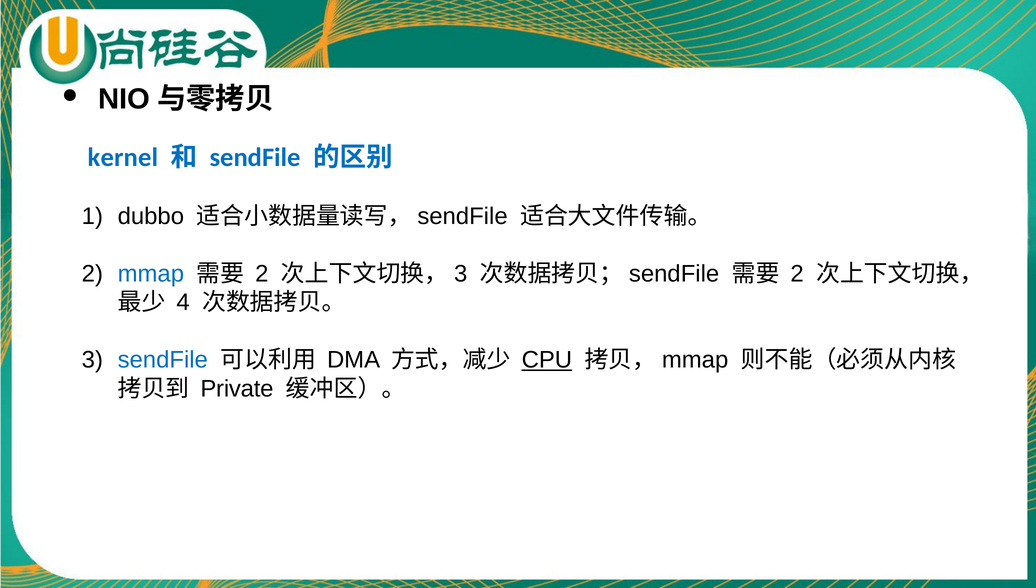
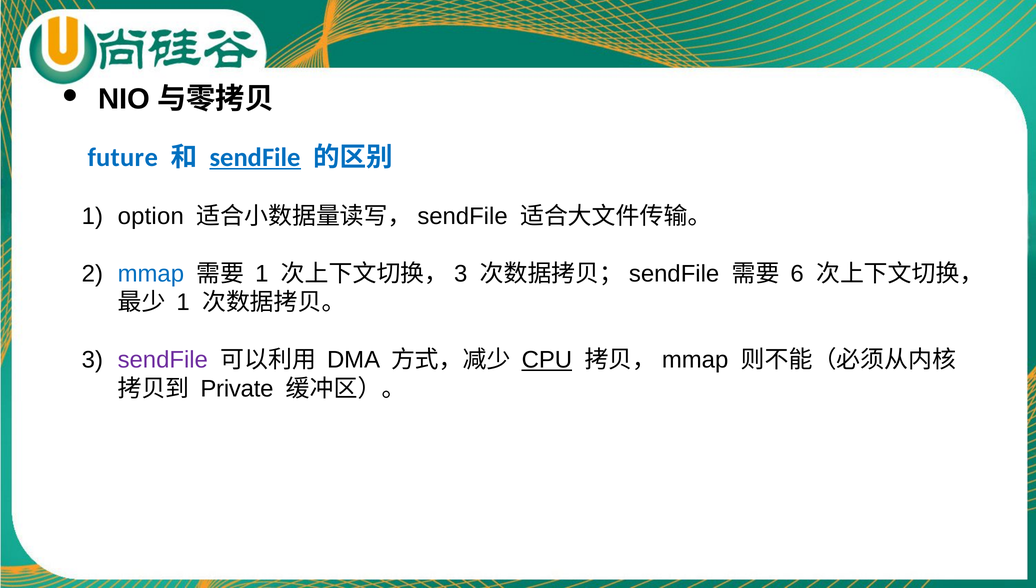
kernel: kernel -> future (123, 157)
sendFile underline: none -> present (255, 157)
dubbo: dubbo -> option (151, 216)
2: 2 -> 1 (262, 274)
2: 2 -> 6 (797, 274)
4: 4 -> 1 (183, 302)
sendFile colour: blue -> purple (163, 360)
